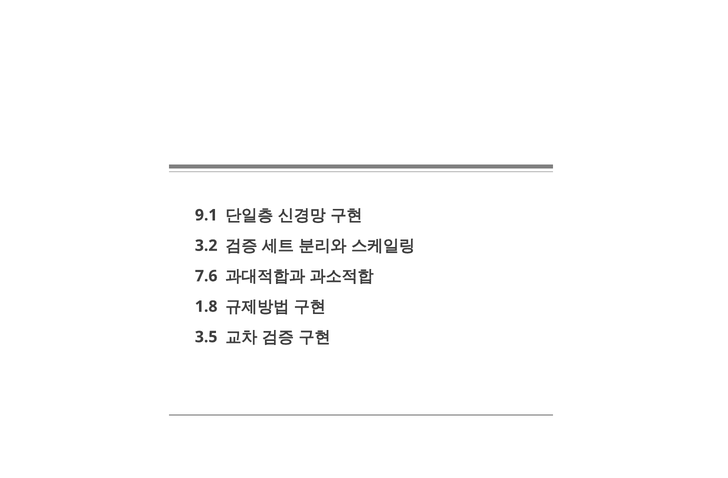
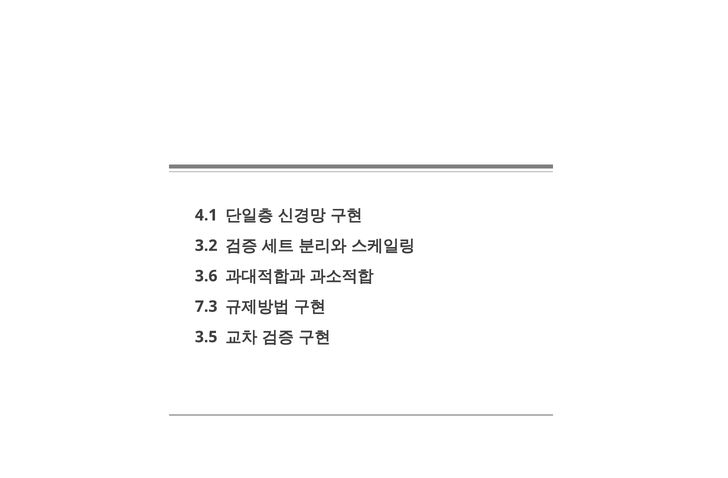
9.1: 9.1 -> 4.1 (206, 215)
7.6: 7.6 -> 3.6 (206, 276)
1.8: 1.8 -> 7.3 (206, 307)
